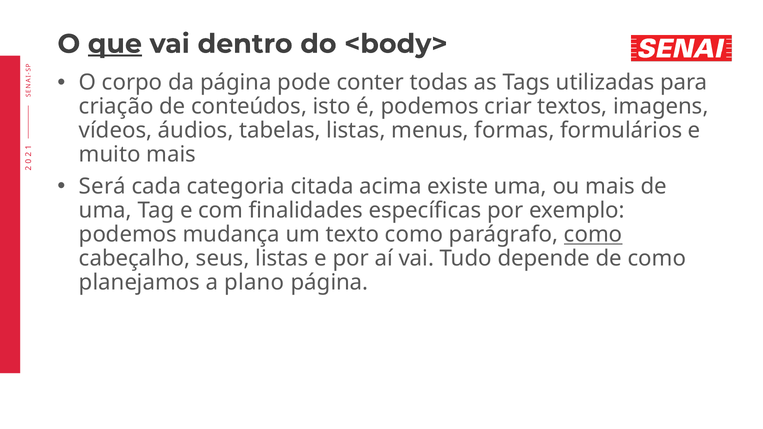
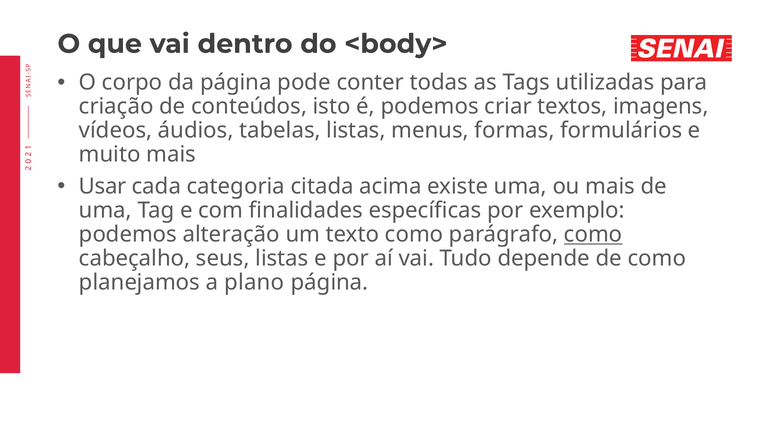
que underline: present -> none (115, 44)
Será: Será -> Usar (103, 187)
mudança: mudança -> alteração (231, 235)
